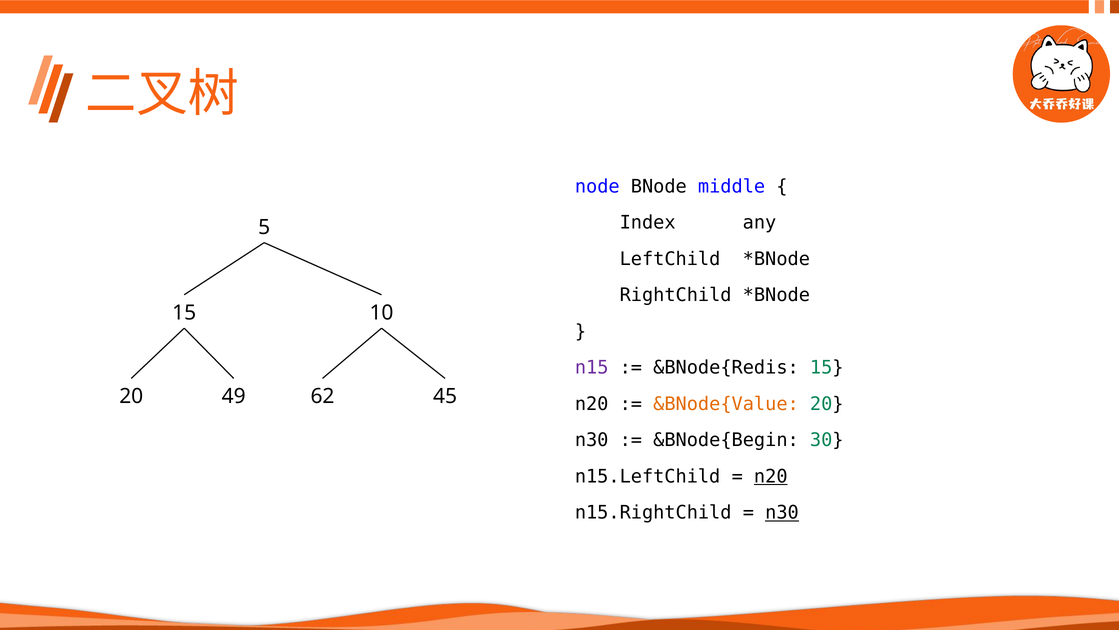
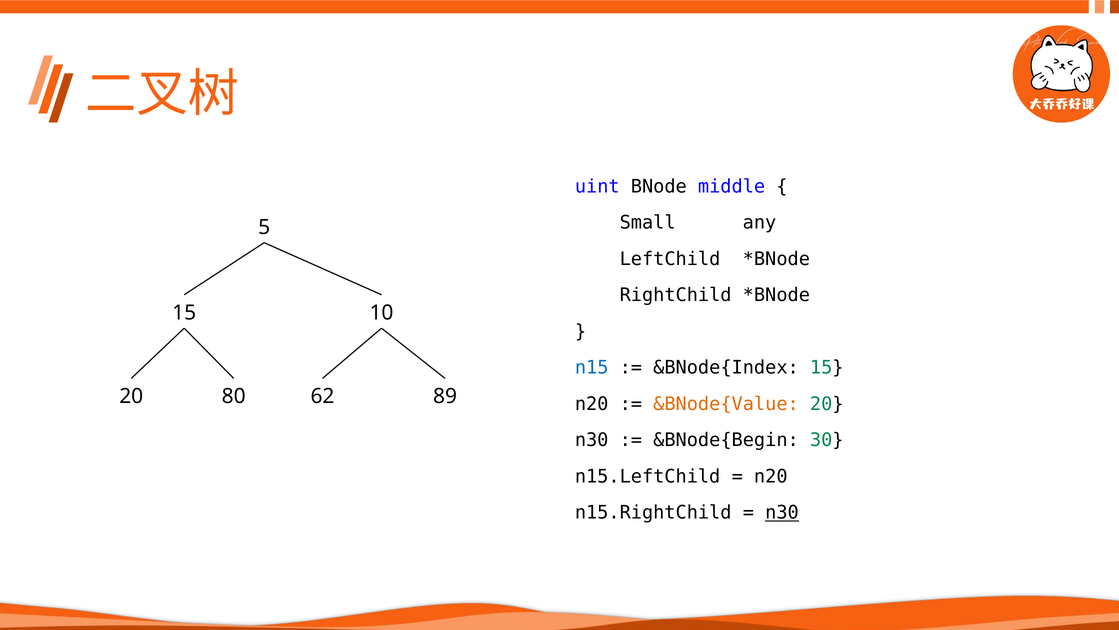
node: node -> uint (597, 186)
Index: Index -> Small (648, 223)
n15 colour: purple -> blue (592, 367)
&BNode{Redis: &BNode{Redis -> &BNode{Index (726, 367)
49: 49 -> 80 (234, 396)
45: 45 -> 89 (445, 396)
n20 underline: present -> none (771, 476)
